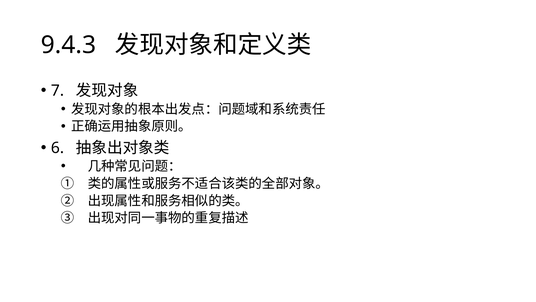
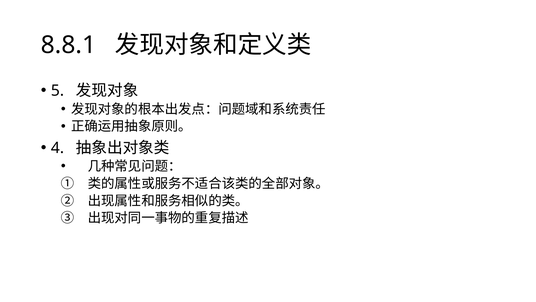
9.4.3: 9.4.3 -> 8.8.1 (69, 45)
7: 7 -> 5 (57, 91)
6: 6 -> 4 (57, 148)
